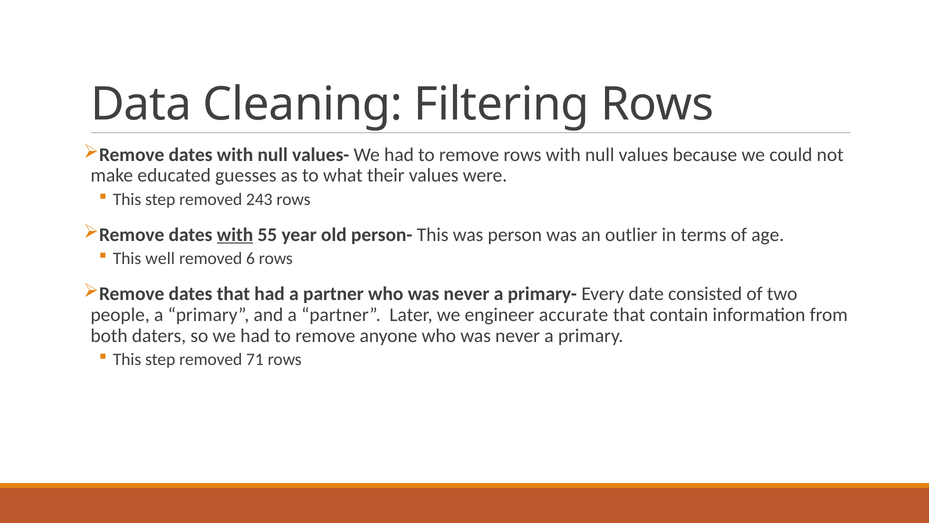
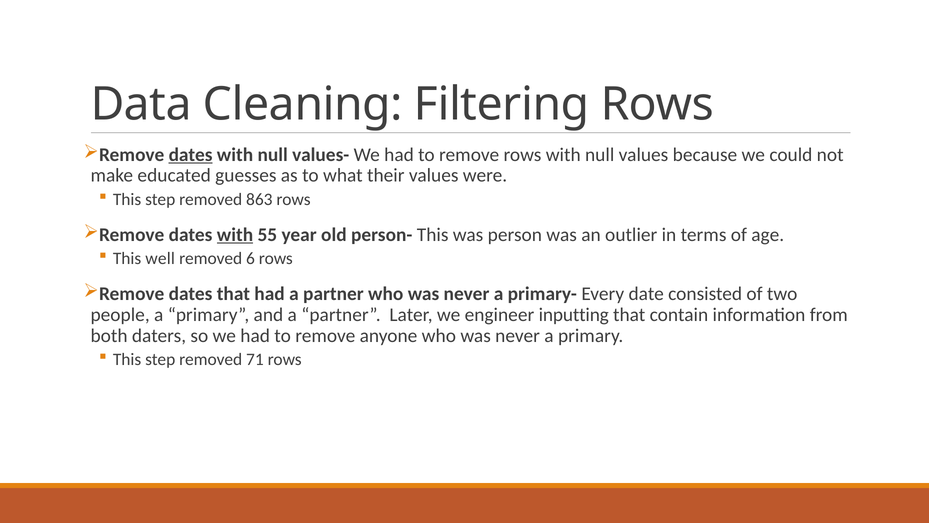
dates underline: none -> present (191, 154)
243: 243 -> 863 (259, 199)
accurate: accurate -> inputting (574, 315)
